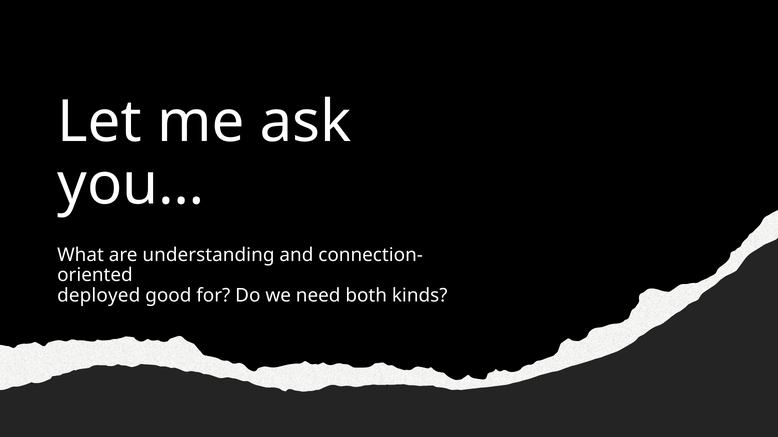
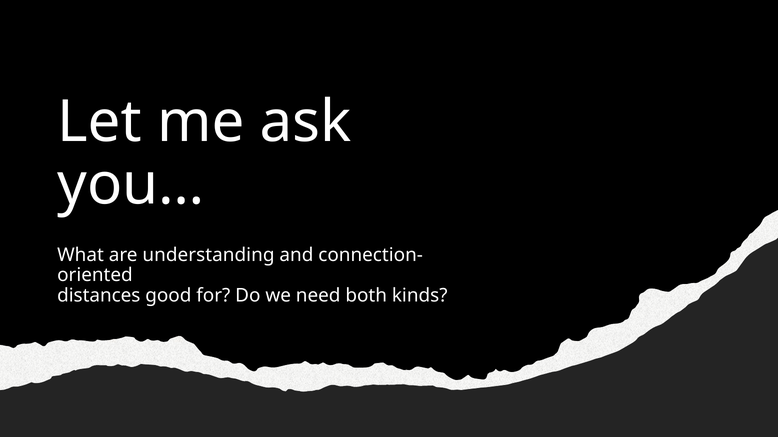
deployed: deployed -> distances (99, 296)
